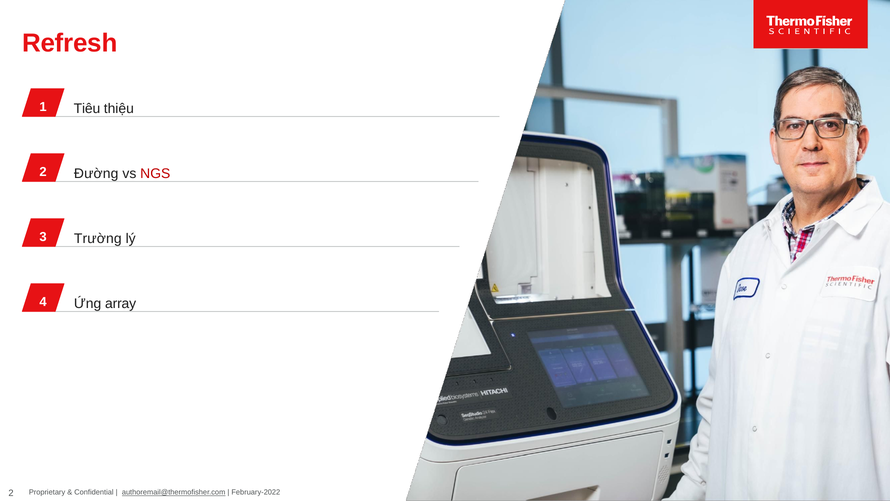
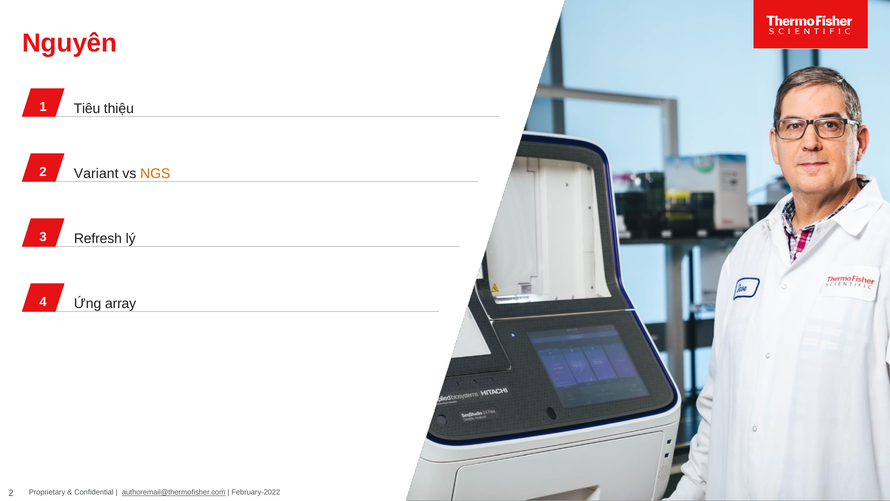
Refresh: Refresh -> Nguyên (70, 43)
Đường: Đường -> Variant (96, 173)
NGS colour: red -> orange (155, 173)
Trường: Trường -> Refresh (98, 238)
